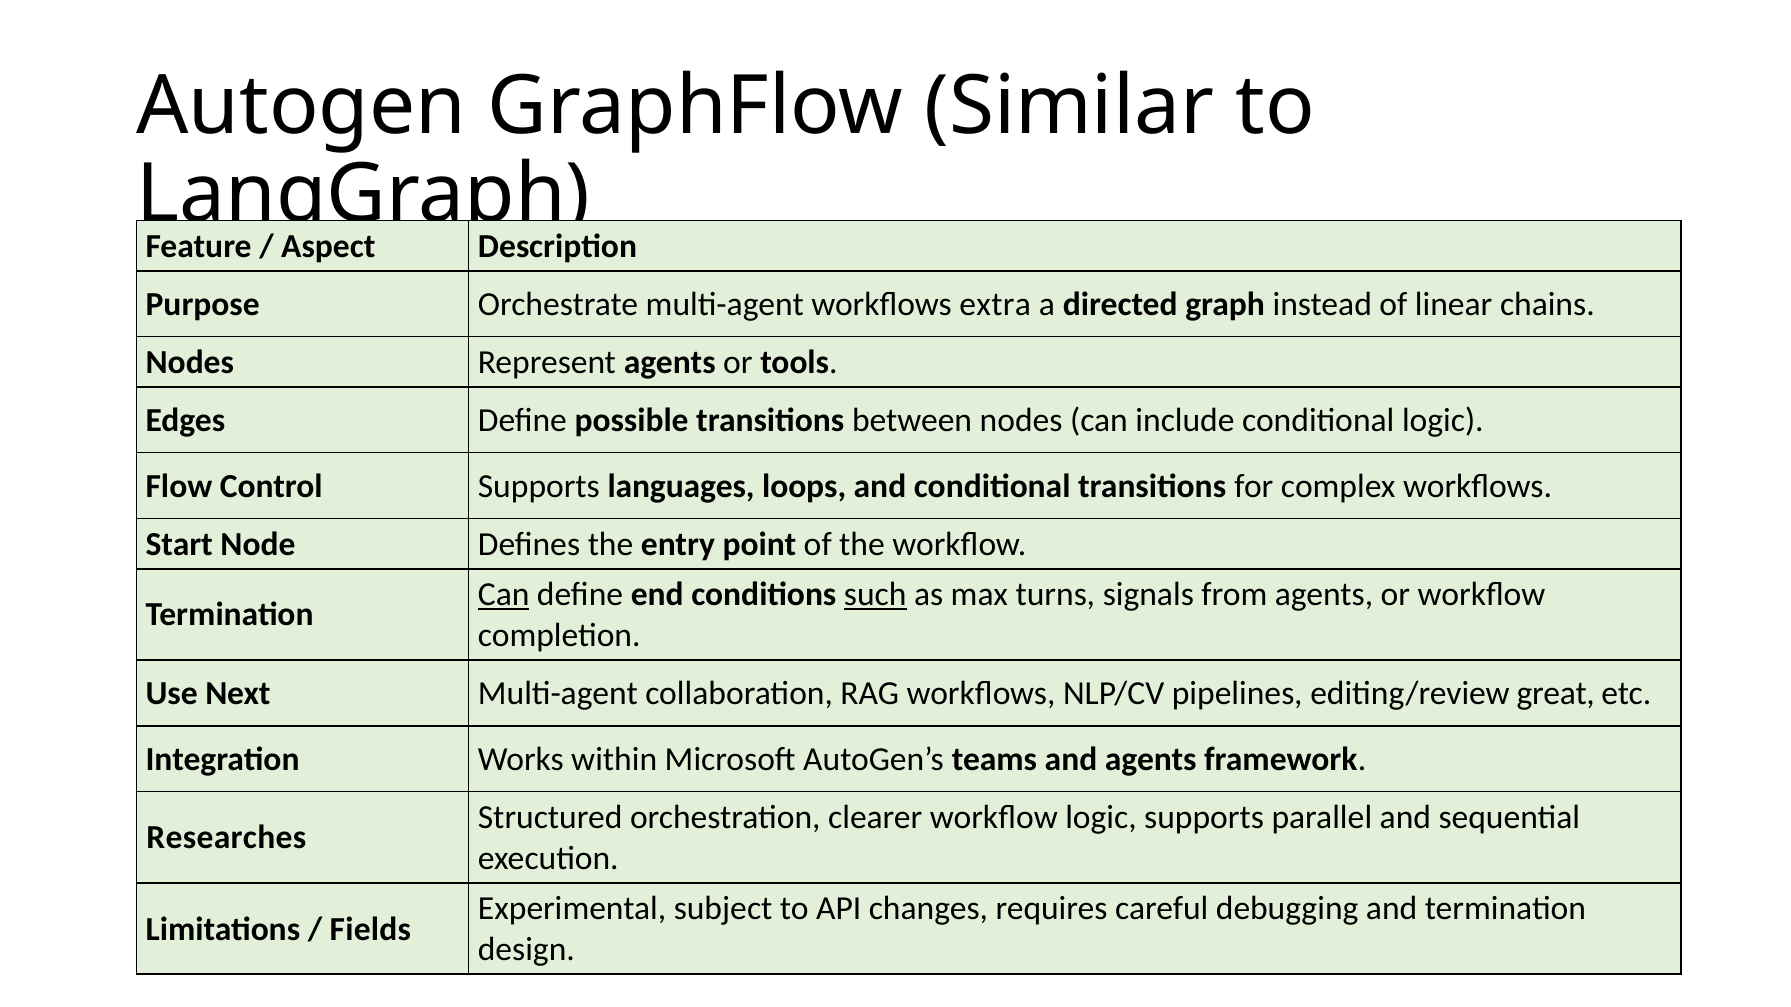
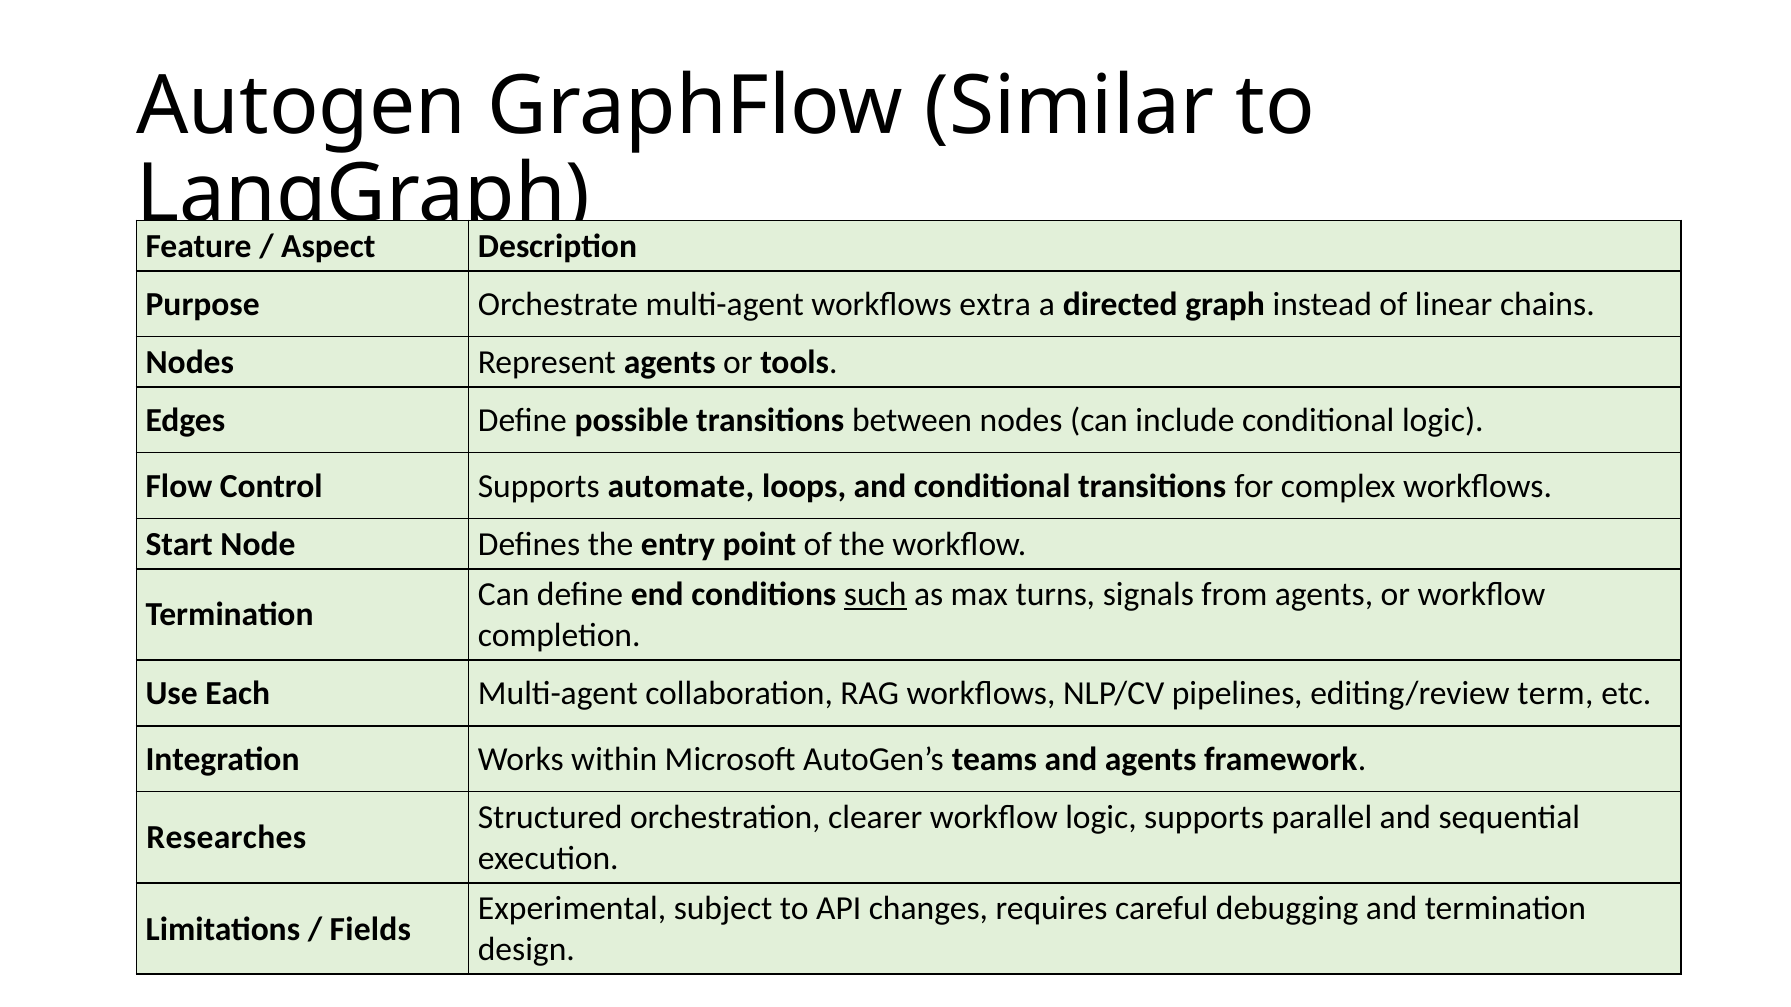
languages: languages -> automate (681, 486)
Can underline: present -> none (504, 595)
Next: Next -> Each (238, 694)
great: great -> term (1555, 694)
